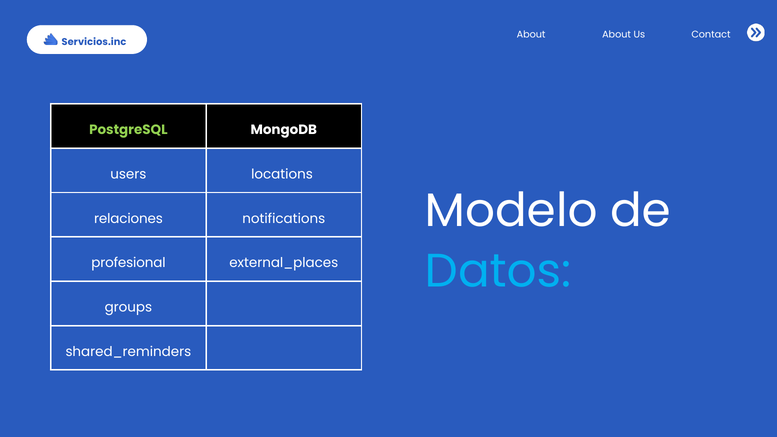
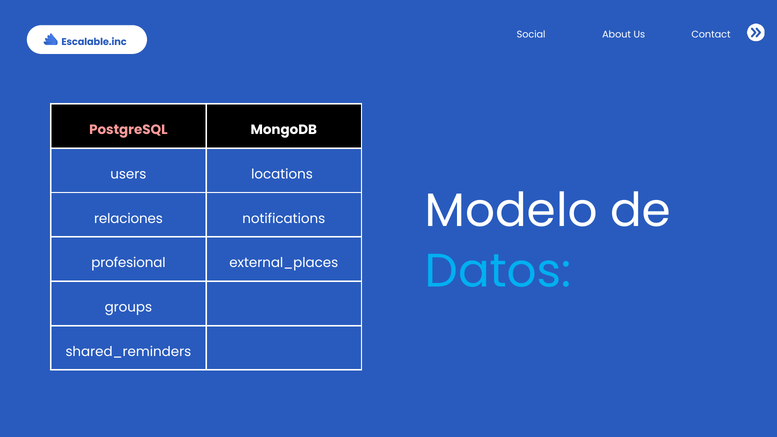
About: About -> Social (531, 35)
Servicios.inc: Servicios.inc -> Escalable.inc (94, 42)
PostgreSQL colour: light green -> pink (128, 130)
